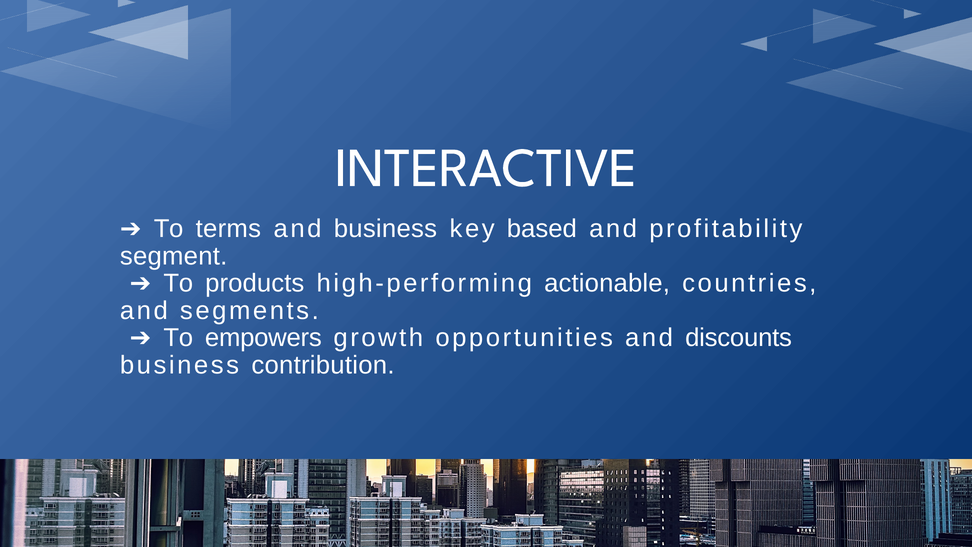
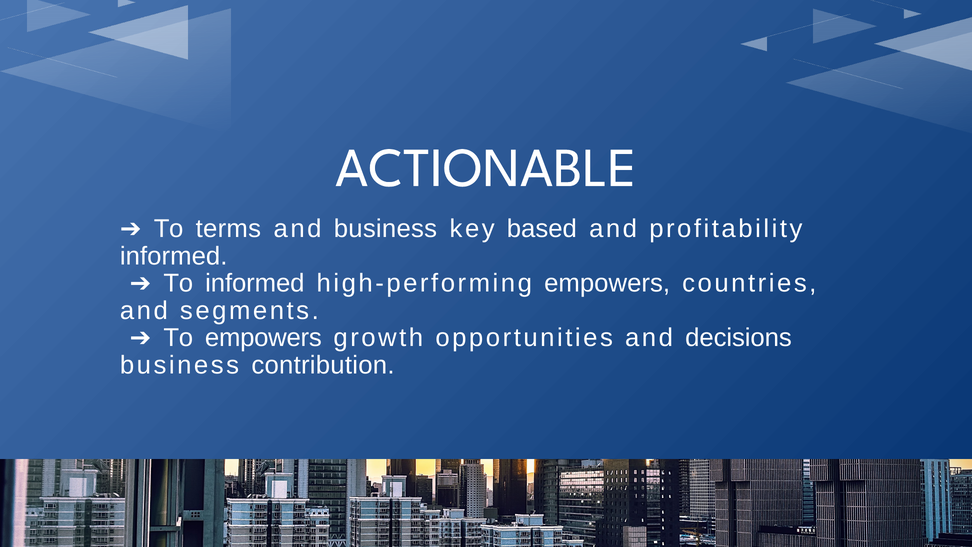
INTERACTIVE: INTERACTIVE -> ACTIONABLE (486, 168)
segment: segment -> informed (174, 256)
To products: products -> informed (255, 283)
high-performing actionable: actionable -> empowers (607, 283)
discounts: discounts -> decisions (738, 338)
